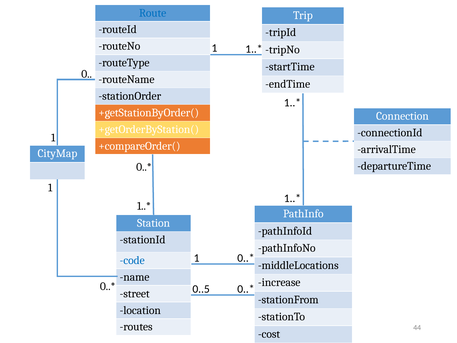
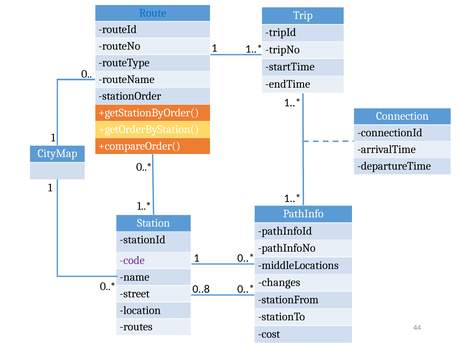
code colour: blue -> purple (132, 260)
increase: increase -> changes (279, 282)
0..5: 0..5 -> 0..8 (201, 289)
